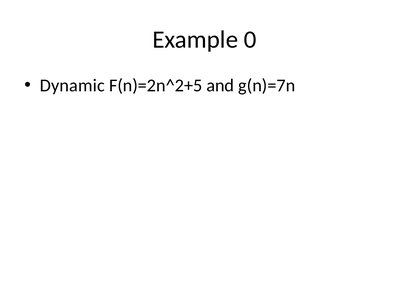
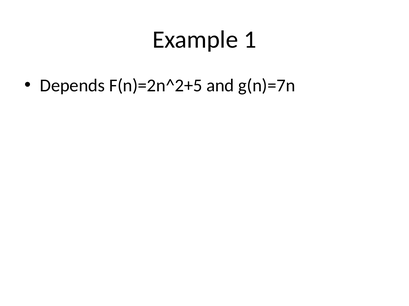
0: 0 -> 1 (250, 40)
Dynamic: Dynamic -> Depends (72, 86)
